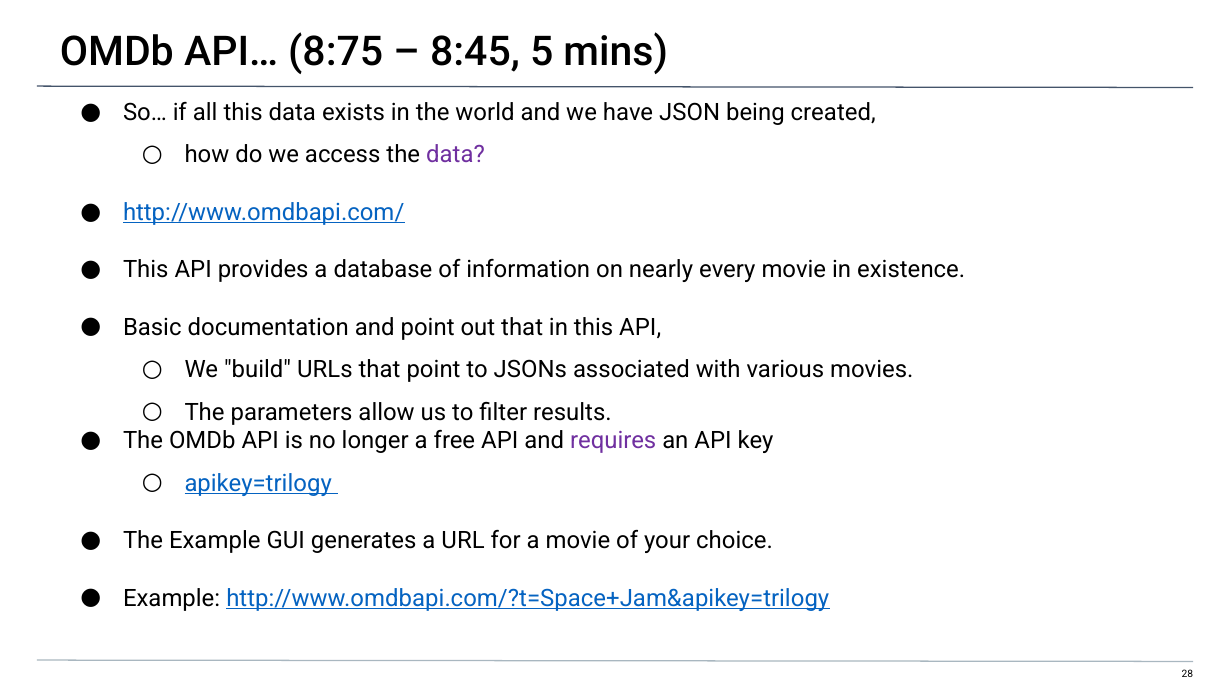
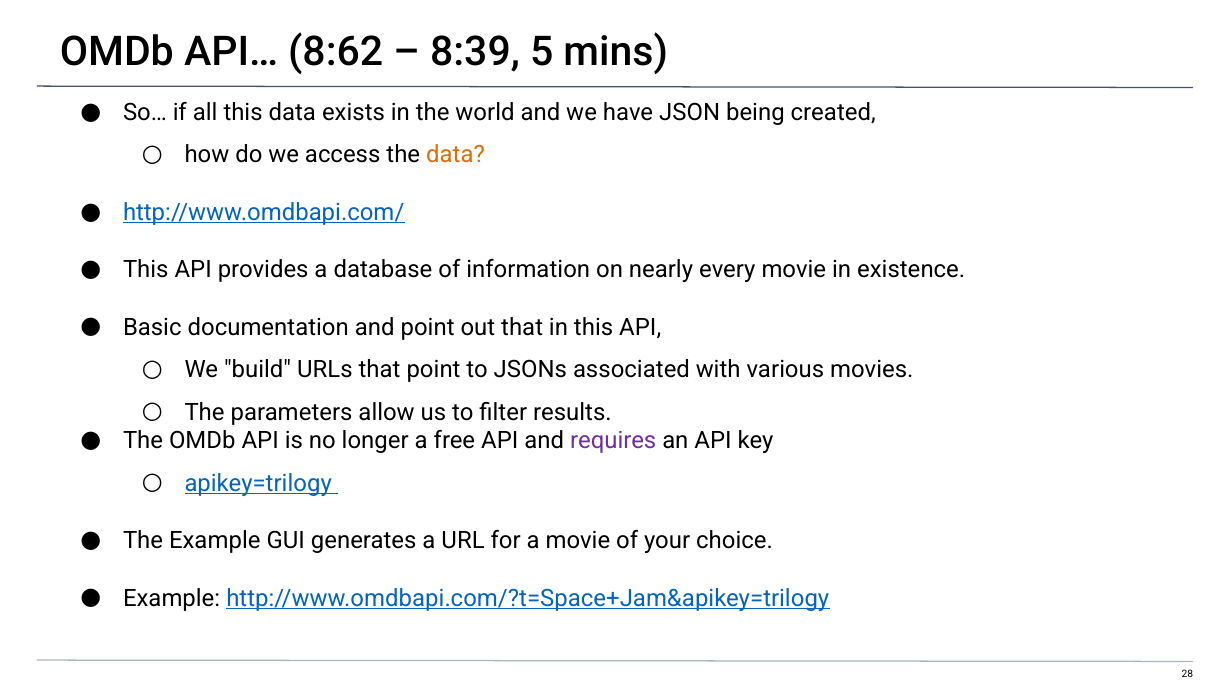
8:75: 8:75 -> 8:62 (336, 52)
8:45: 8:45 -> 8:39 (475, 52)
data colour: purple -> orange (455, 155)
